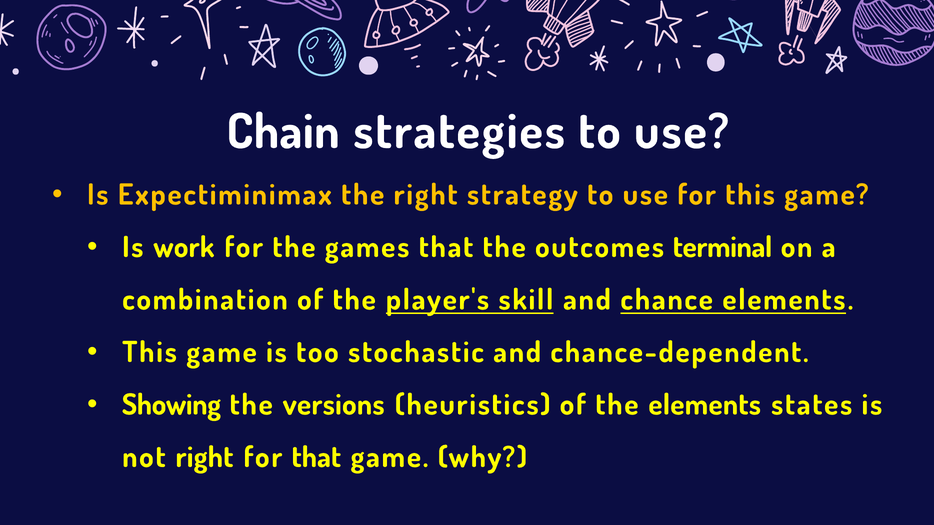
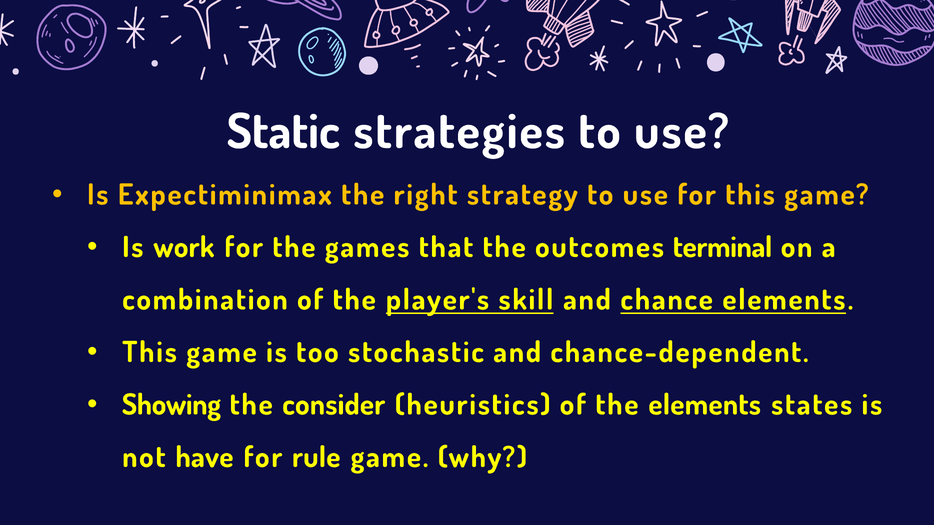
Chain: Chain -> Static (283, 132)
versions: versions -> consider (334, 405)
not right: right -> have (204, 458)
for that: that -> rule (316, 458)
